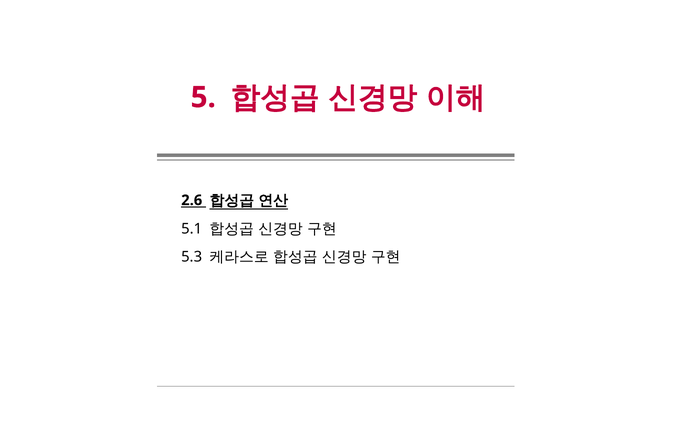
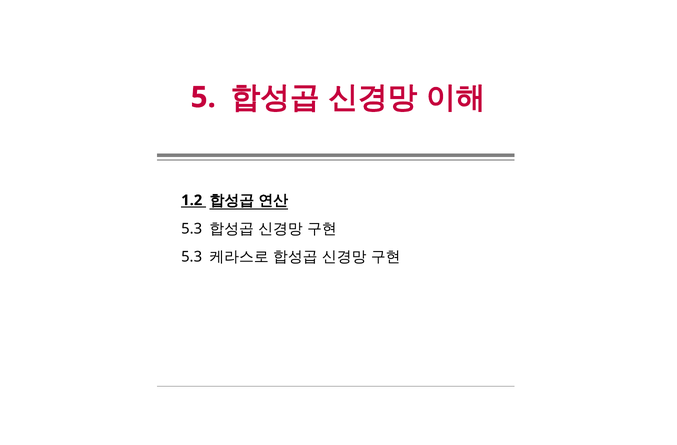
2.6: 2.6 -> 1.2 (192, 200)
5.1: 5.1 -> 5.3 (192, 228)
